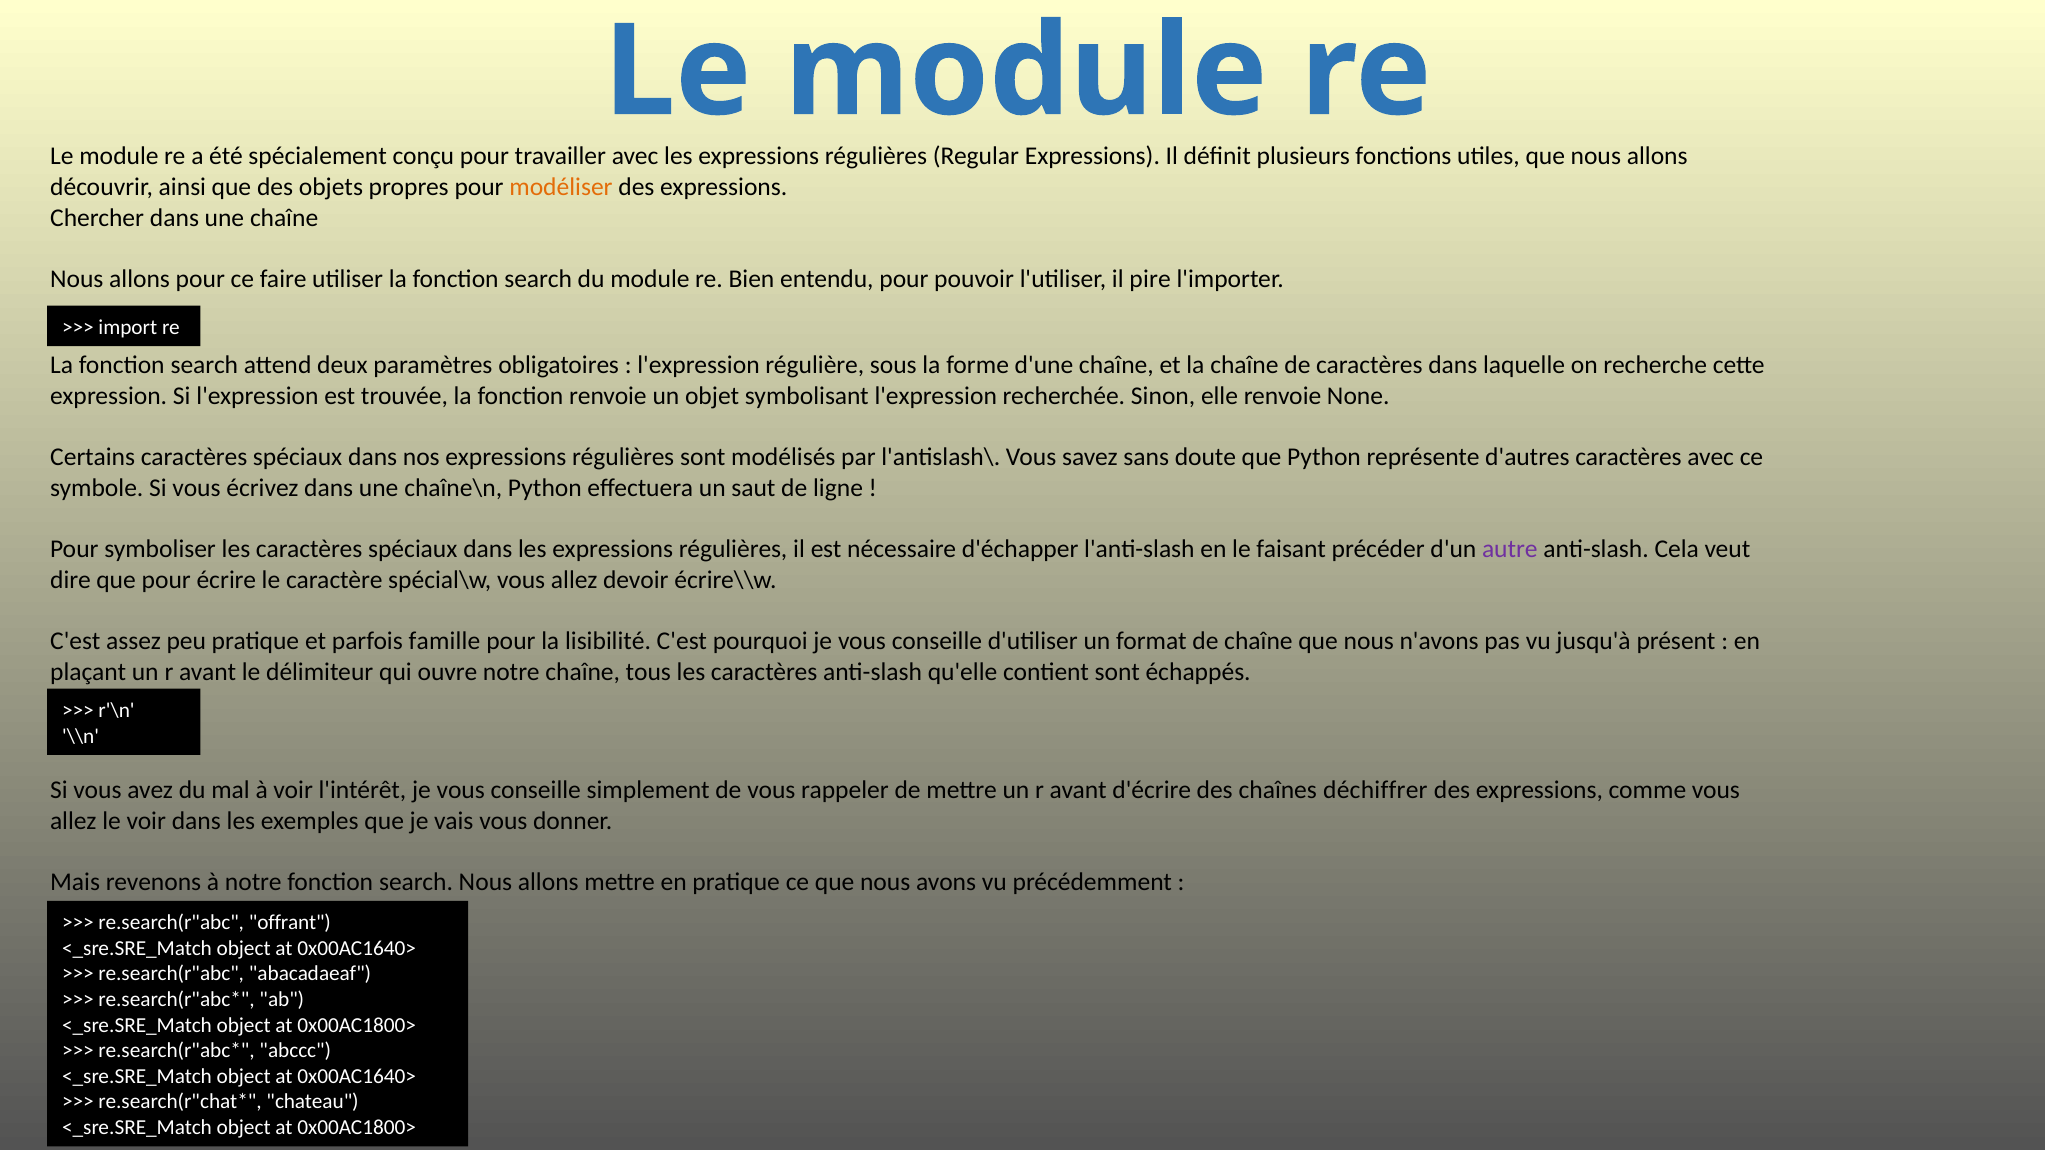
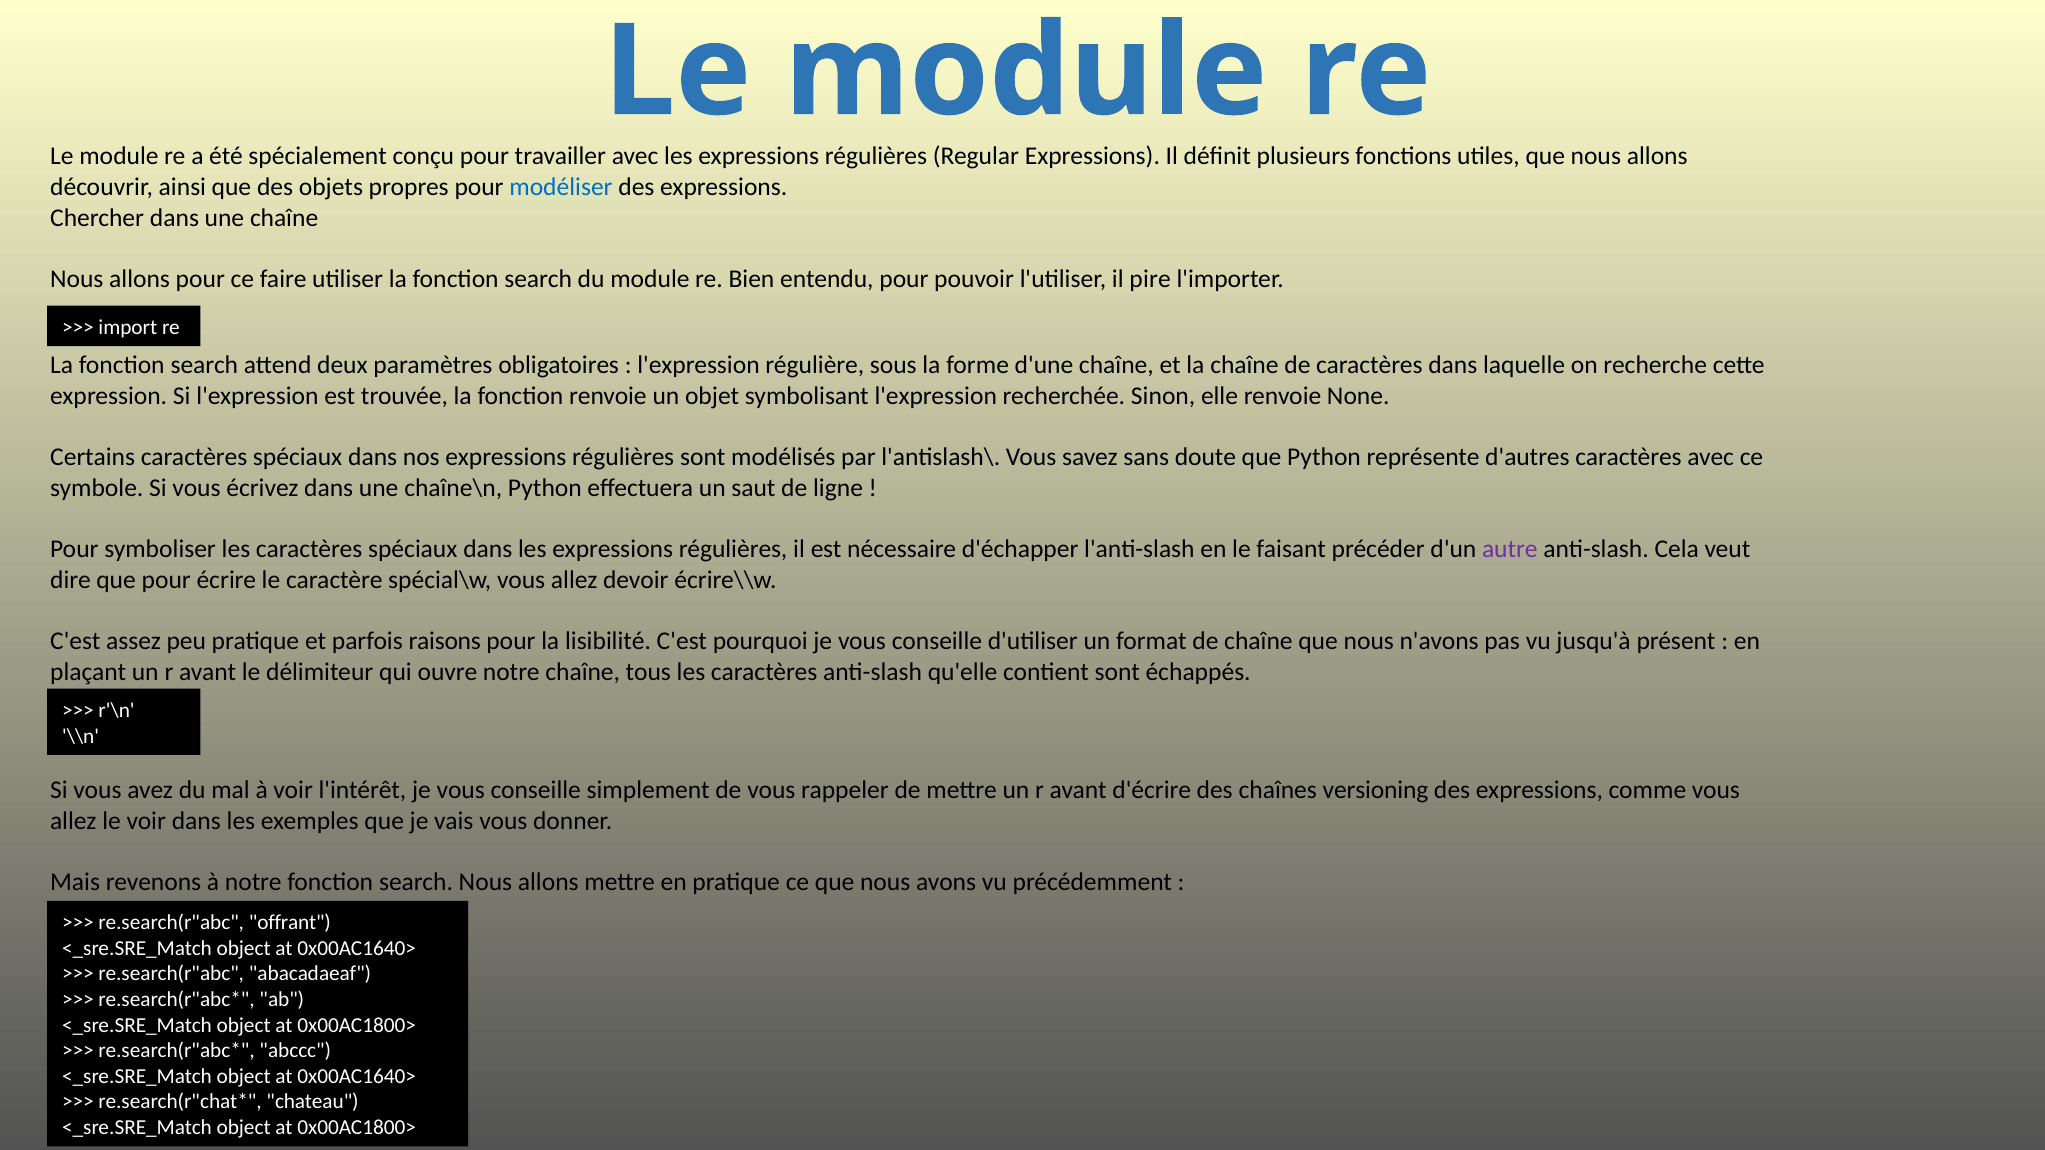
modéliser colour: orange -> blue (561, 187)
famille: famille -> raisons (445, 641)
déchiffrer: déchiffrer -> versioning (1376, 790)
